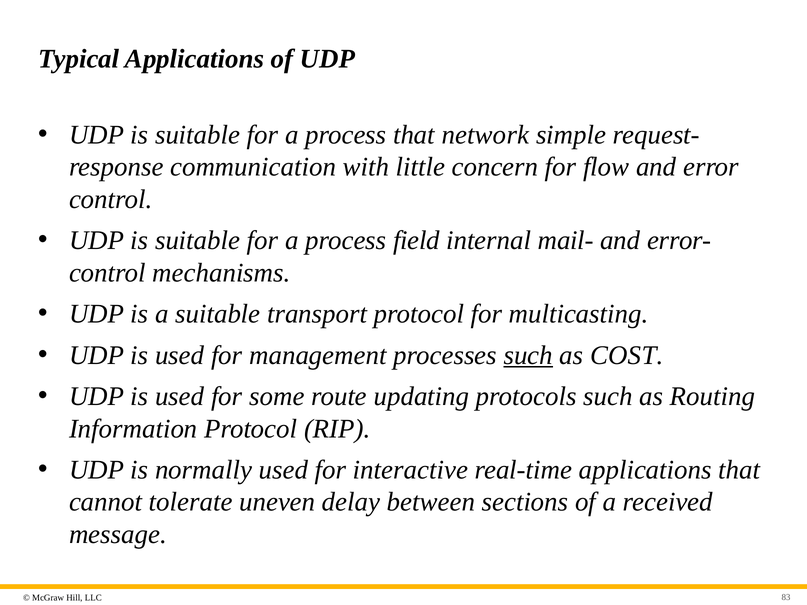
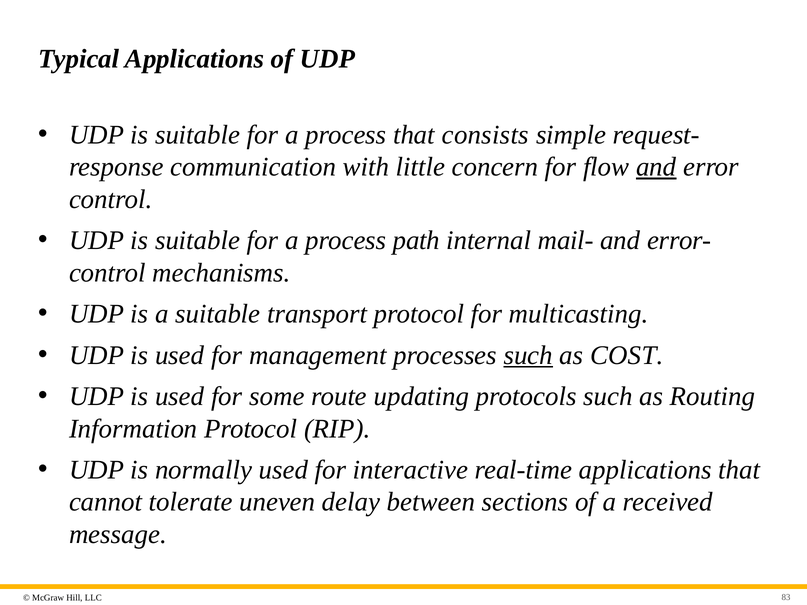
network: network -> consists (485, 135)
and underline: none -> present (656, 167)
field: field -> path (416, 241)
